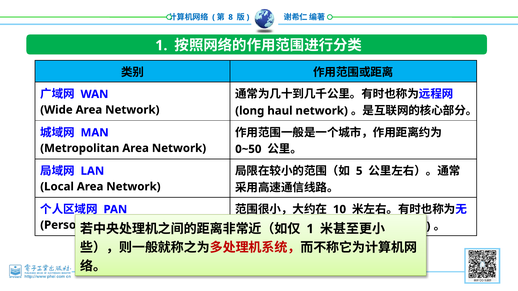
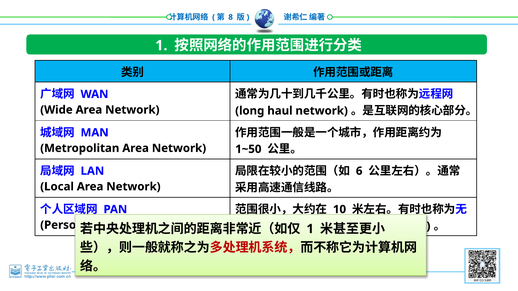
0~50: 0~50 -> 1~50 (248, 149)
5: 5 -> 6 (359, 171)
